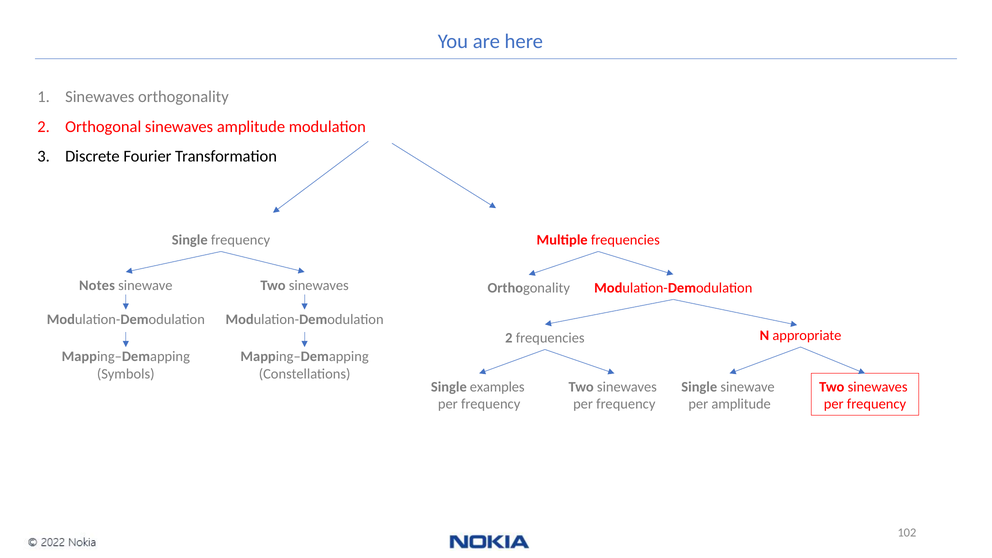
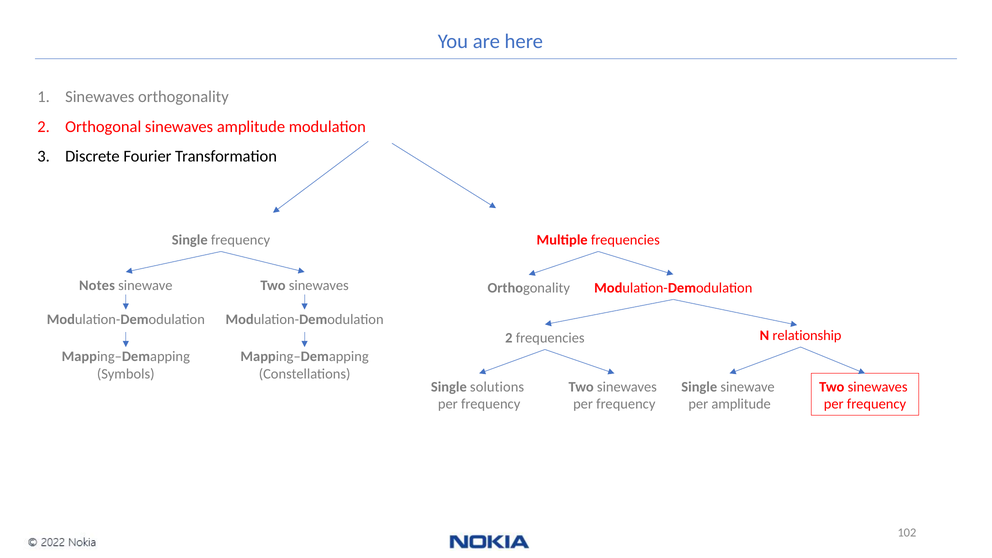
appropriate: appropriate -> relationship (807, 335)
examples: examples -> solutions (497, 387)
